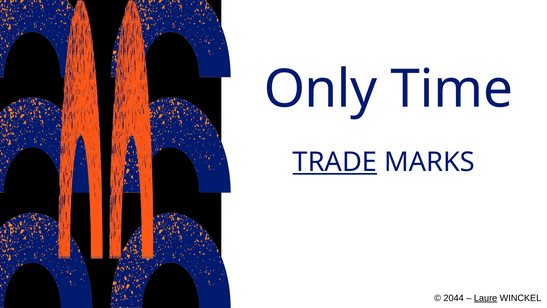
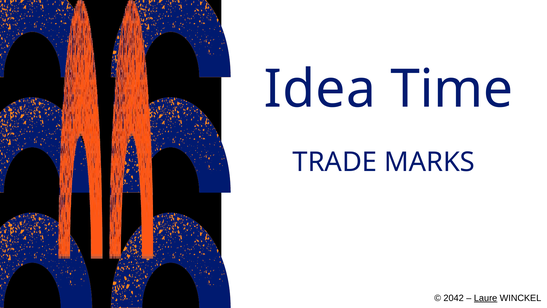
Only: Only -> Idea (320, 89)
TRADE underline: present -> none (335, 162)
2044: 2044 -> 2042 (454, 298)
